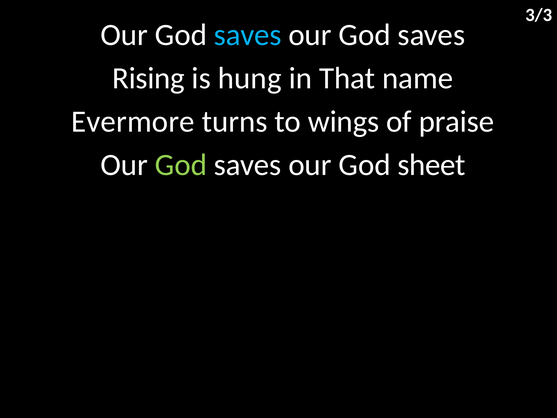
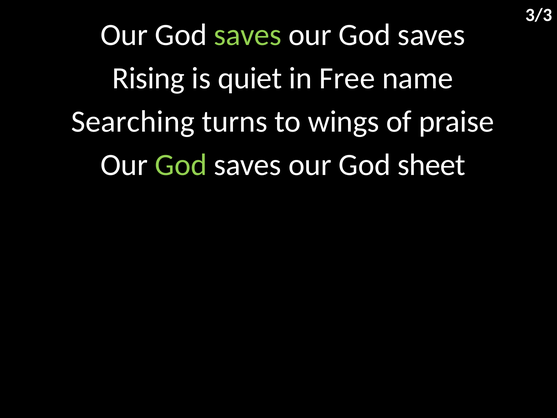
saves colour: light blue -> light green (248, 35)
hung: hung -> quiet (250, 78)
That: That -> Free (347, 78)
Evermore: Evermore -> Searching (133, 122)
